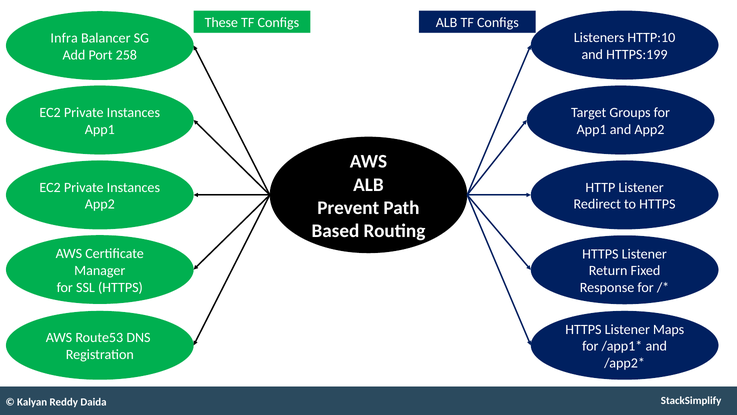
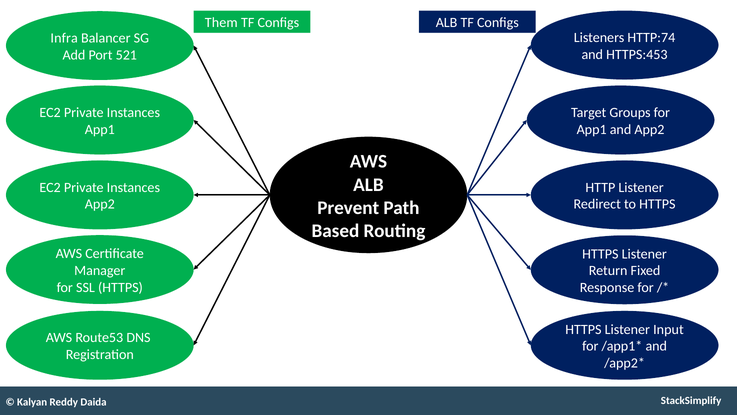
These: These -> Them (221, 23)
HTTP:10: HTTP:10 -> HTTP:74 (651, 38)
HTTPS:199: HTTPS:199 -> HTTPS:453 (637, 54)
258: 258 -> 521 (126, 55)
Maps: Maps -> Input (668, 329)
